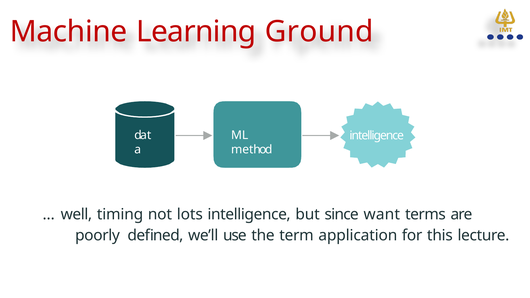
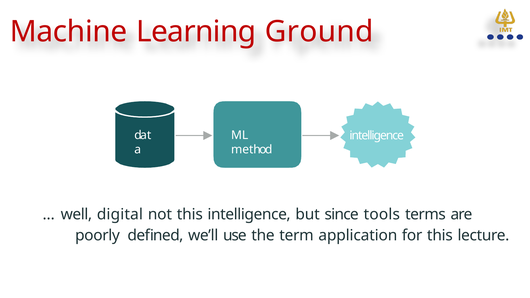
timing: timing -> digital (120, 214)
not lots: lots -> this (190, 214)
want: want -> tools (382, 214)
